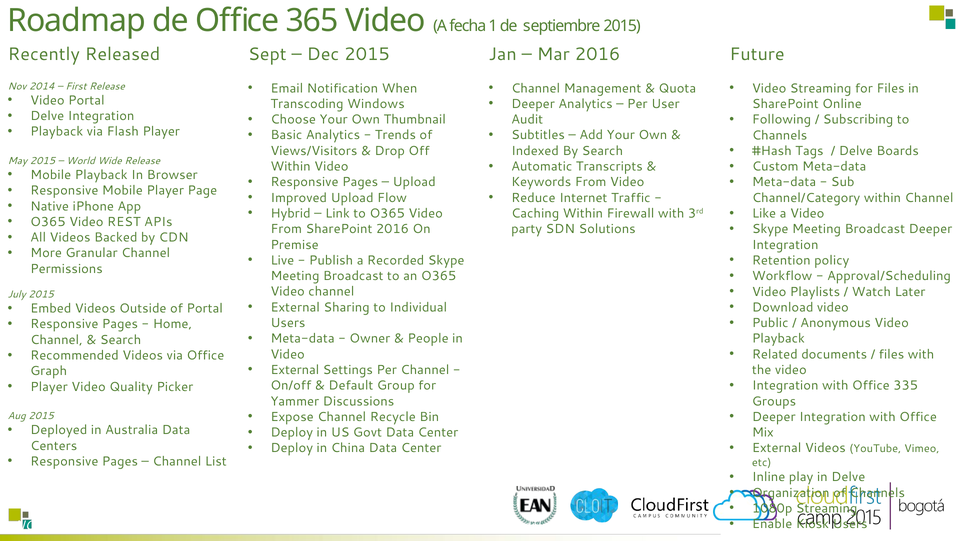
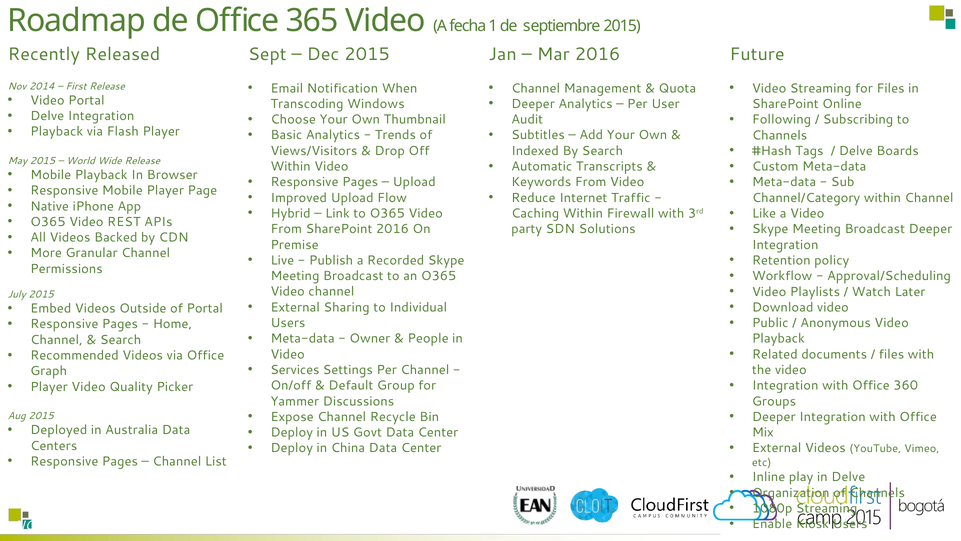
External: External -> Services (295, 370)
335: 335 -> 360 (906, 385)
